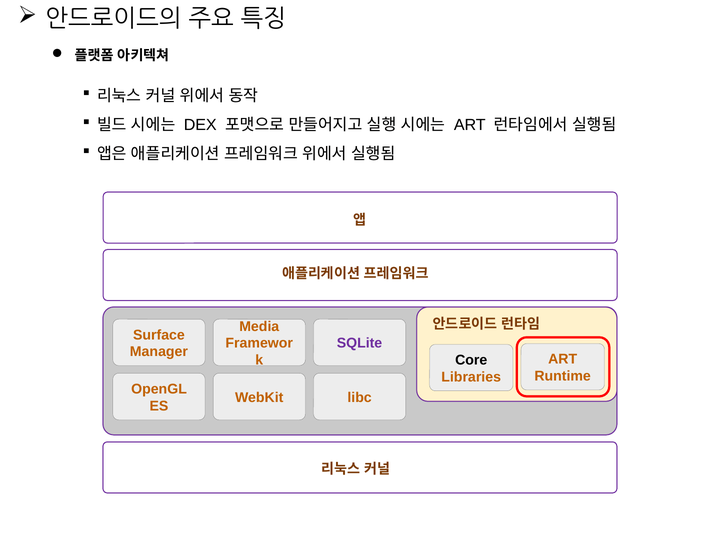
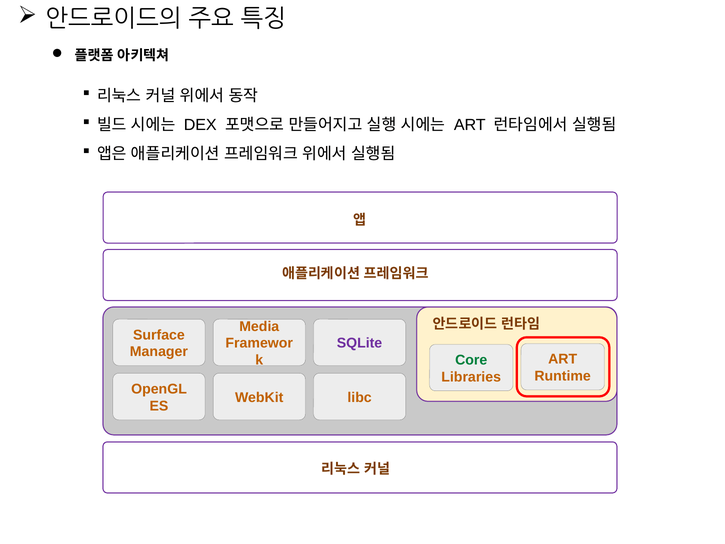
Core colour: black -> green (471, 360)
